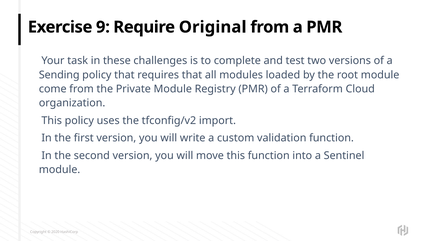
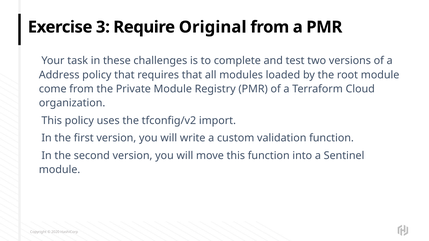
9: 9 -> 3 (103, 27)
Sending: Sending -> Address (59, 75)
